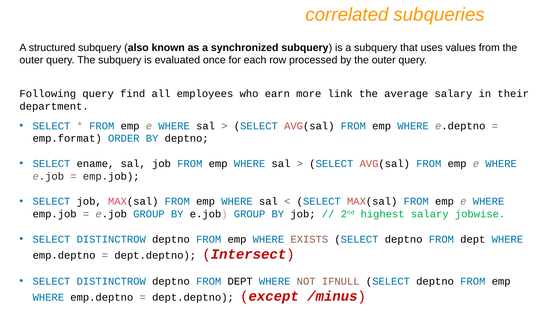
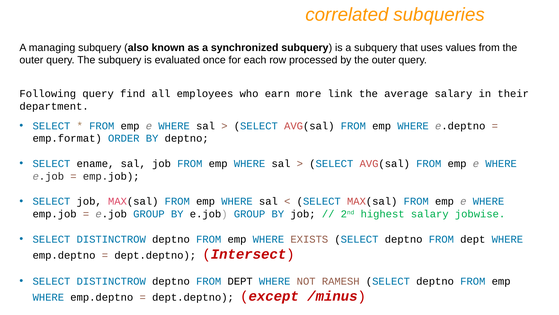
structured: structured -> managing (52, 47)
IFNULL: IFNULL -> RAMESH (341, 281)
